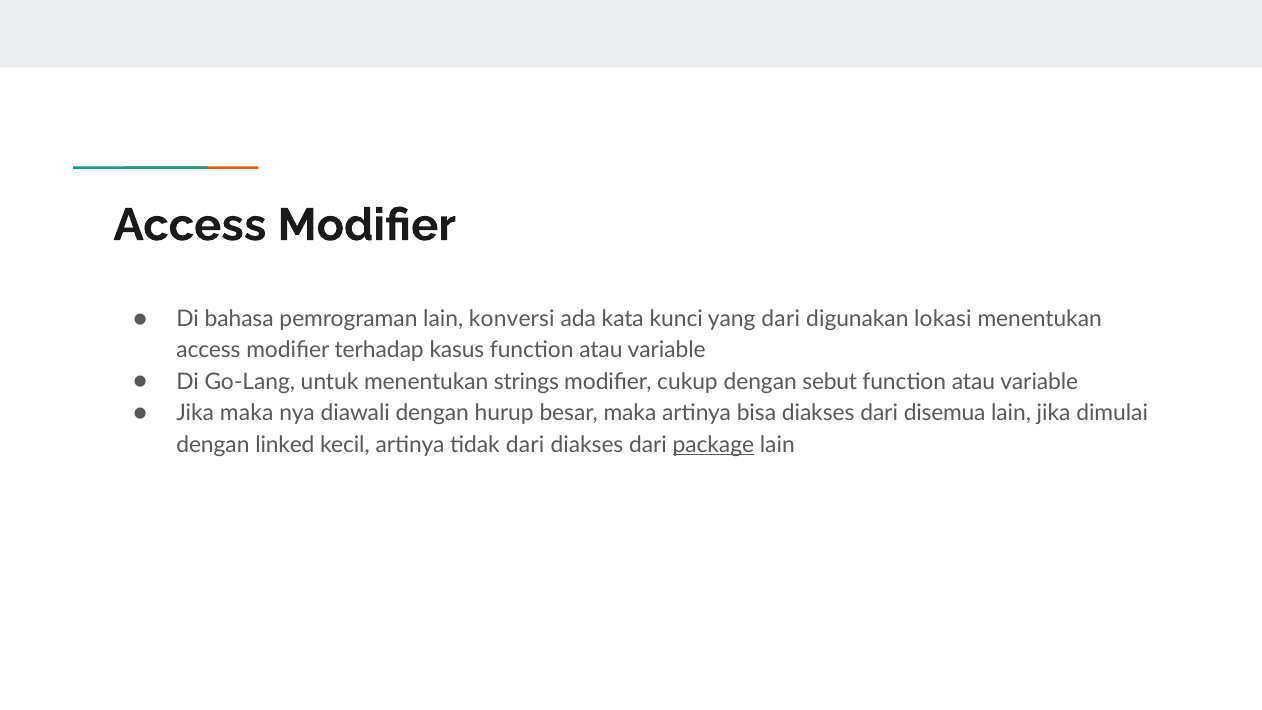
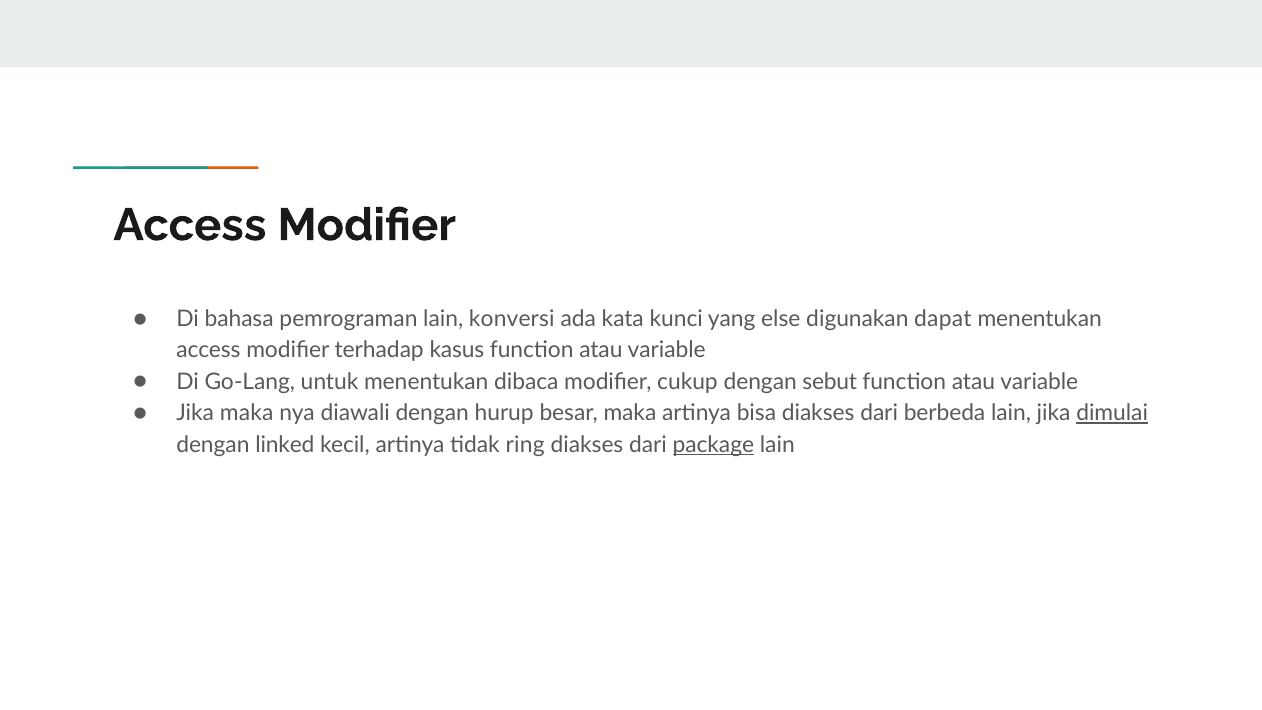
yang dari: dari -> else (781, 319)
lokasi: lokasi -> dapat (943, 319)
strings: strings -> dibaca (526, 382)
disemua: disemua -> berbeda (945, 413)
dimulai underline: none -> present (1112, 413)
tidak dari: dari -> ring (525, 445)
